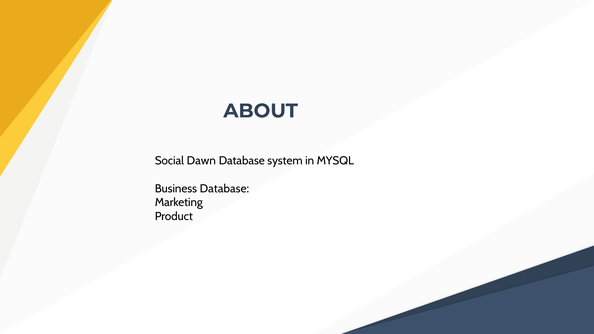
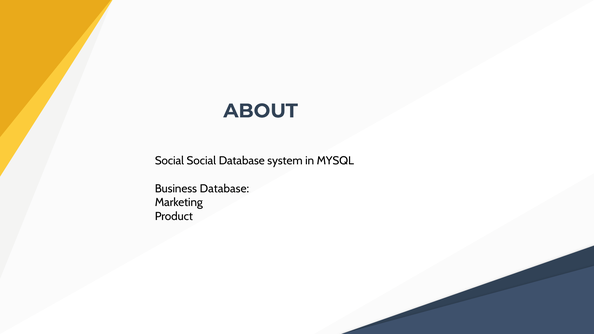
Social Dawn: Dawn -> Social (201, 161)
